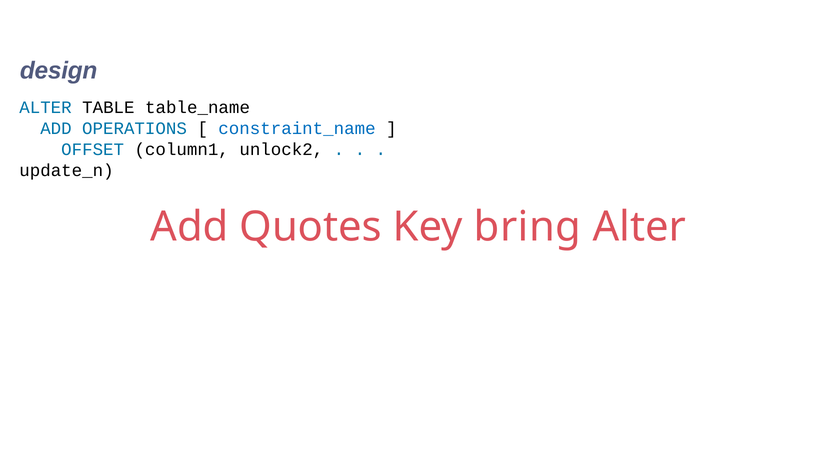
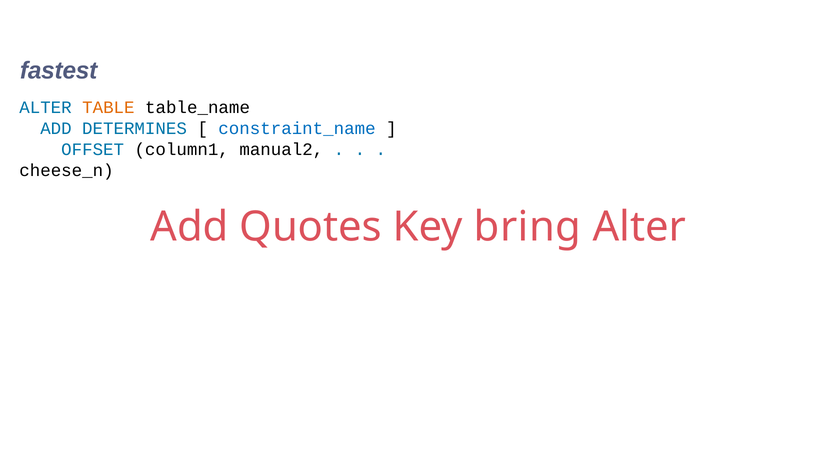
design: design -> fastest (59, 71)
TABLE colour: black -> orange (108, 108)
OPERATIONS: OPERATIONS -> DETERMINES (134, 129)
unlock2: unlock2 -> manual2 (281, 150)
update_n: update_n -> cheese_n (66, 170)
